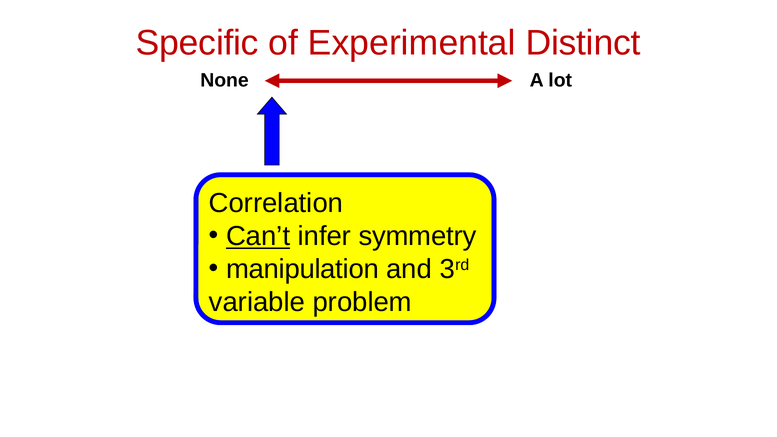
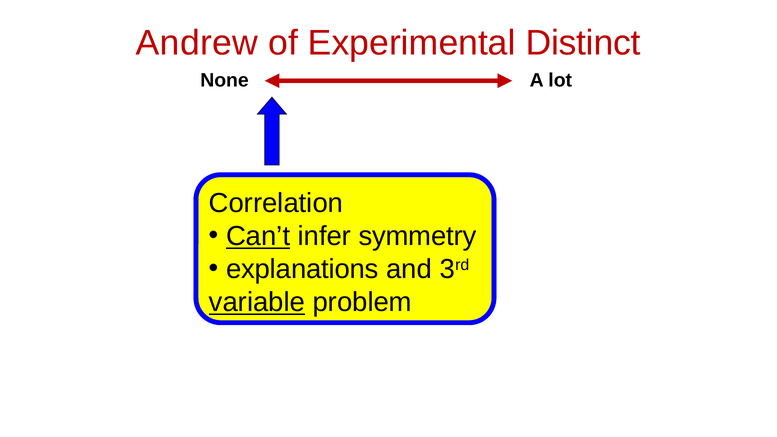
Specific: Specific -> Andrew (197, 43)
manipulation: manipulation -> explanations (302, 269)
variable underline: none -> present (257, 302)
